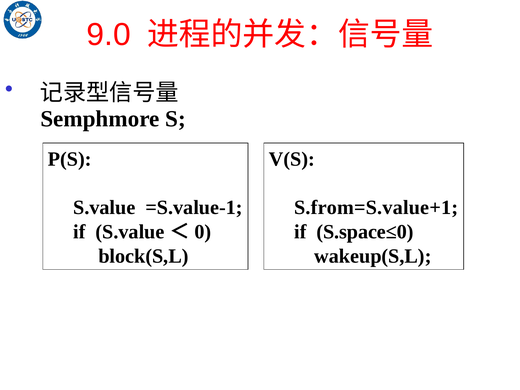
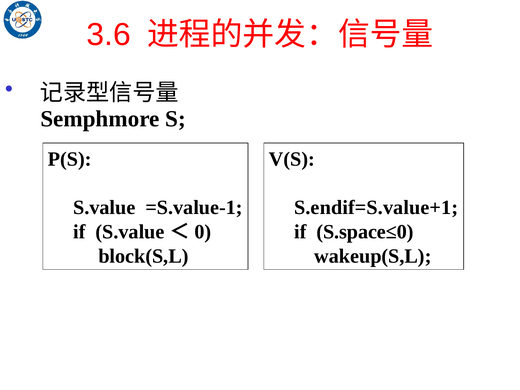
9.0: 9.0 -> 3.6 (109, 35)
S.from=S.value+1: S.from=S.value+1 -> S.endif=S.value+1 (376, 208)
